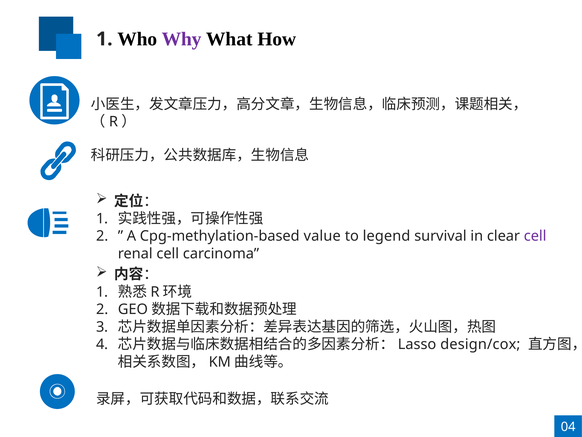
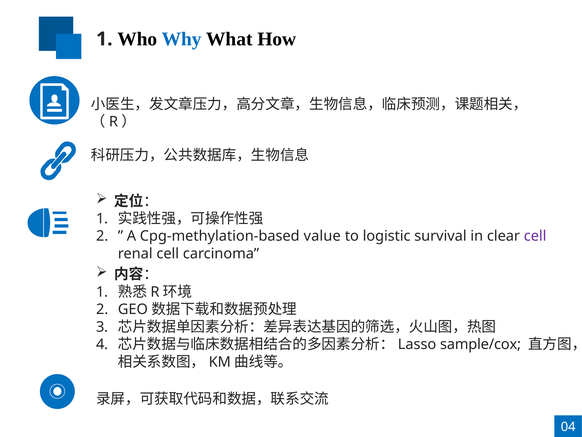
Why colour: purple -> blue (182, 39)
legend: legend -> logistic (387, 236)
design/cox: design/cox -> sample/cox (481, 344)
